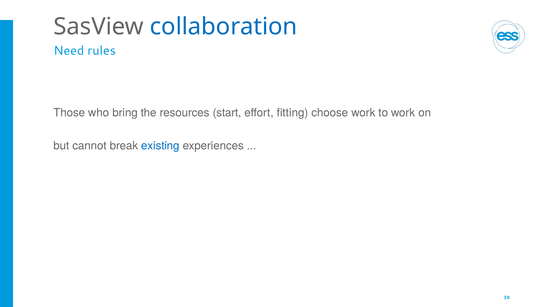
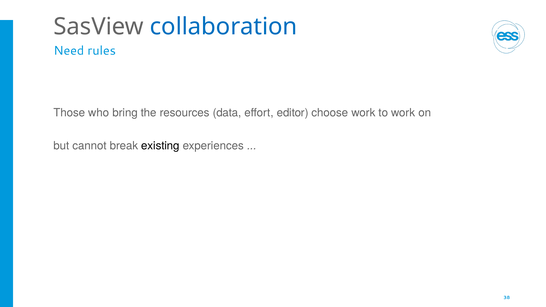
start: start -> data (227, 113)
fitting: fitting -> editor (293, 113)
existing colour: blue -> black (160, 146)
